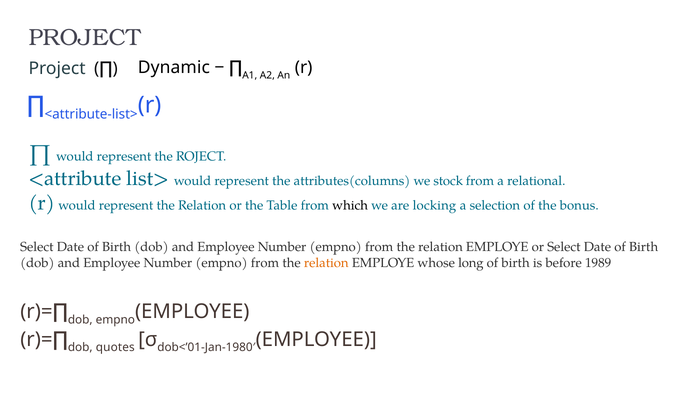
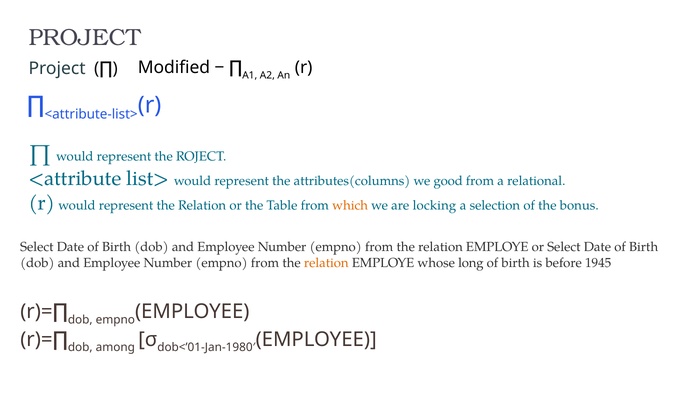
Dynamic: Dynamic -> Modified (174, 68)
stock: stock -> good (448, 181)
which colour: black -> orange (350, 205)
1989: 1989 -> 1945 (598, 263)
quotes: quotes -> among (115, 348)
